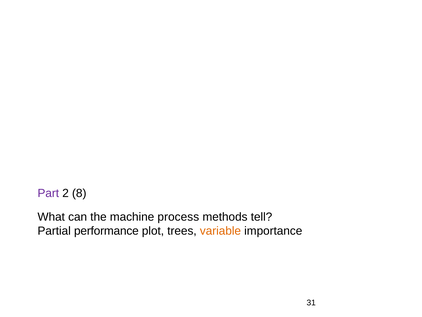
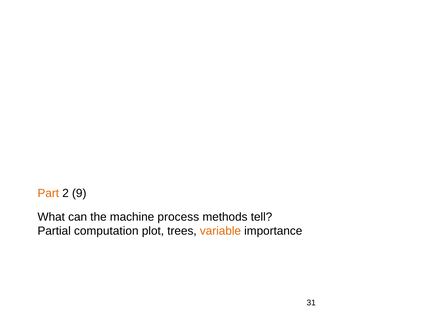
Part colour: purple -> orange (48, 193)
8: 8 -> 9 (79, 193)
performance: performance -> computation (106, 231)
